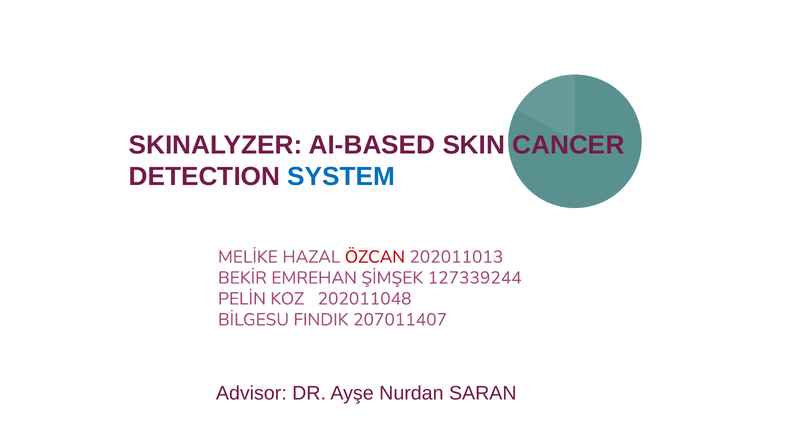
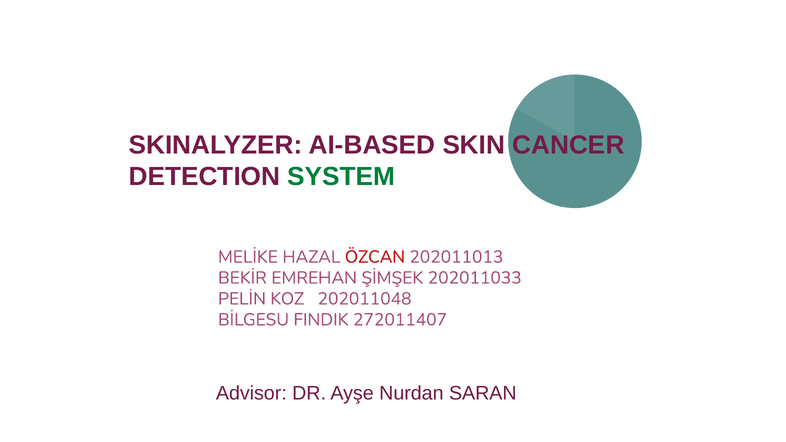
SYSTEM colour: blue -> green (341, 177)
127339244: 127339244 -> 202011033 (475, 278)
207011407: 207011407 -> 272011407 (400, 320)
